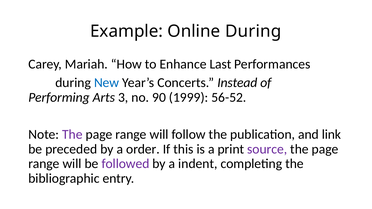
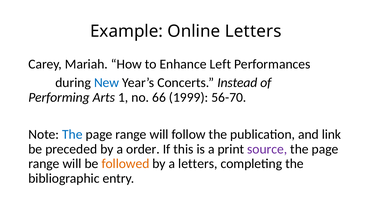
Online During: During -> Letters (253, 31)
Last: Last -> Left (220, 64)
3: 3 -> 1 (123, 98)
90: 90 -> 66 (159, 98)
56-52: 56-52 -> 56-70 (229, 98)
The colour: purple -> blue (72, 135)
followed colour: purple -> orange (125, 164)
a indent: indent -> letters (198, 164)
